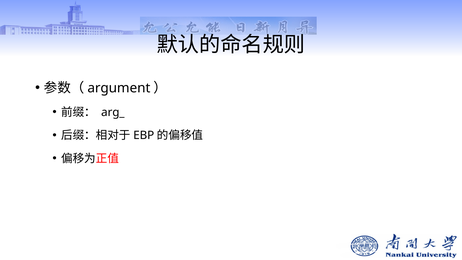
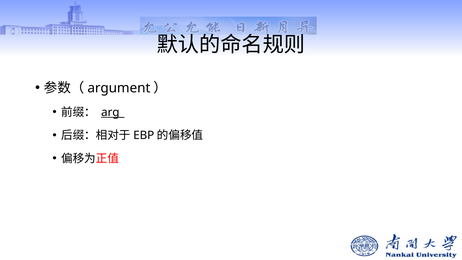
arg_ underline: none -> present (113, 112)
